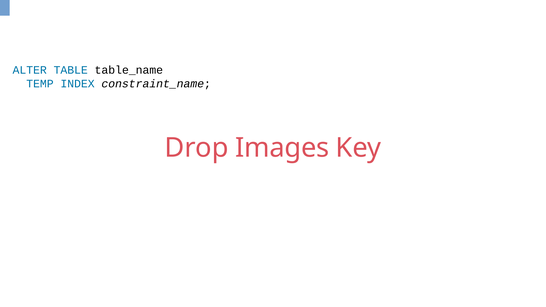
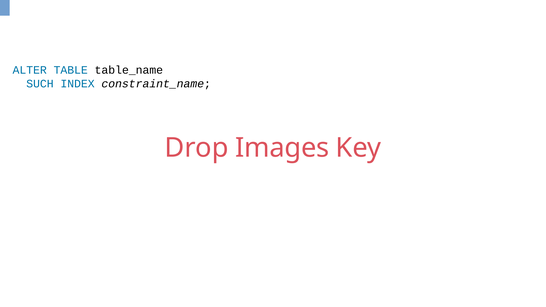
TEMP: TEMP -> SUCH (40, 84)
